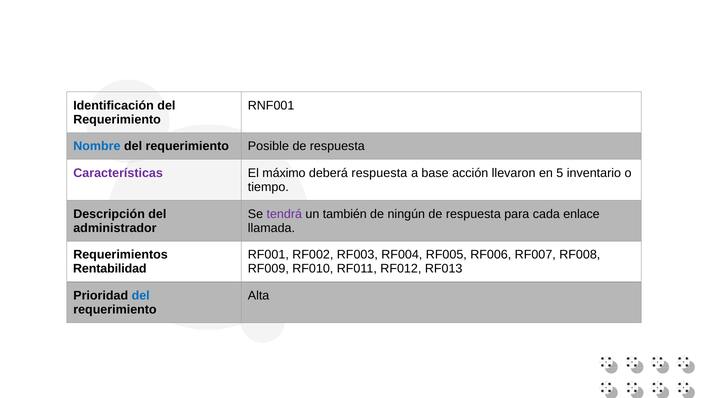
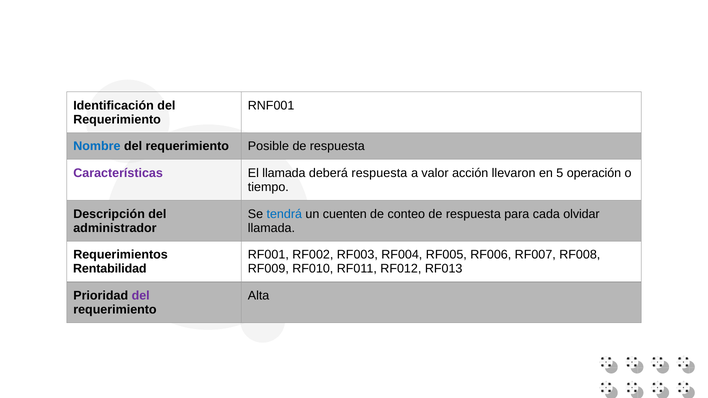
El máximo: máximo -> llamada (284, 173)
base: base -> valor (435, 173)
inventario: inventario -> operación (594, 173)
tendrá colour: purple -> blue (284, 214)
también: también -> cuenten (345, 214)
ningún: ningún -> conteo (406, 214)
enlace: enlace -> olvidar (581, 214)
del colour: blue -> purple (141, 296)
